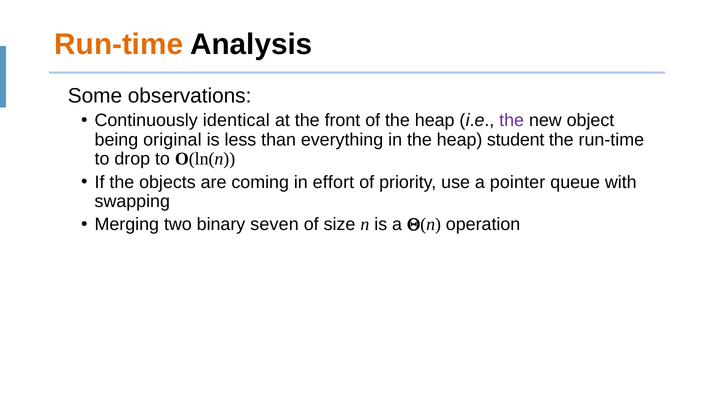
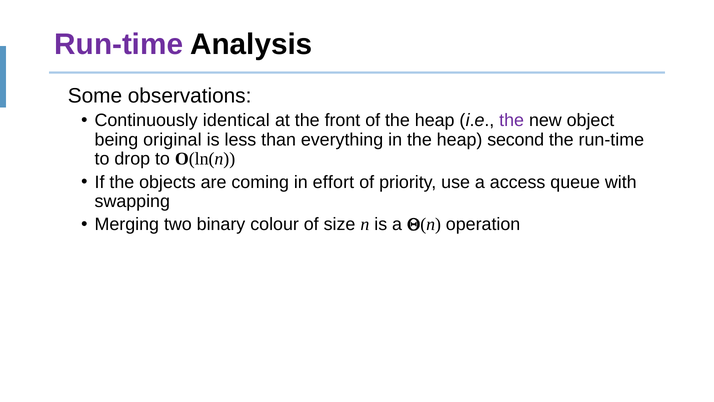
Run-time colour: orange -> purple (119, 45)
student: student -> second (516, 140)
pointer: pointer -> access (518, 182)
seven: seven -> colour (275, 224)
